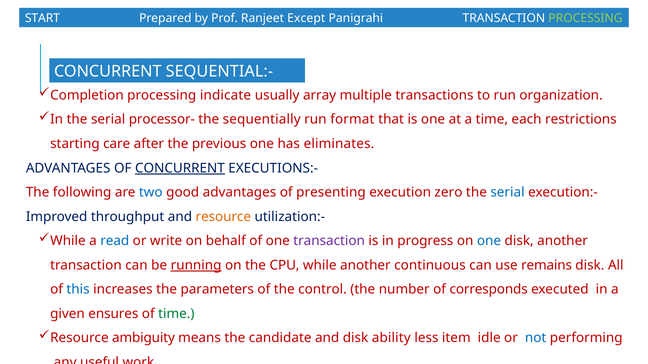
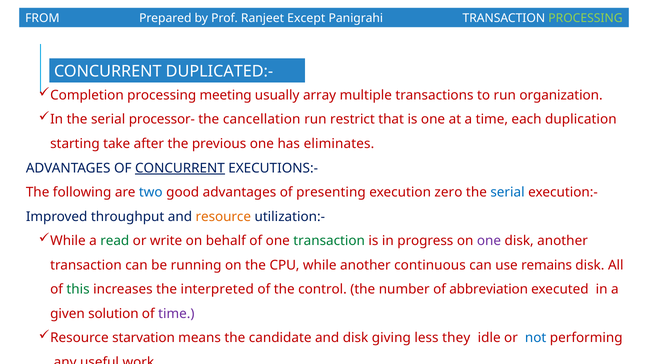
START: START -> FROM (42, 18)
SEQUENTIAL:-: SEQUENTIAL:- -> DUPLICATED:- (219, 72)
indicate: indicate -> meeting (226, 95)
sequentially: sequentially -> cancellation (262, 120)
format: format -> restrict (352, 120)
restrictions: restrictions -> duplication (581, 120)
care: care -> take (117, 144)
read colour: blue -> green (115, 241)
transaction colour: purple -> green (329, 241)
one colour: blue -> purple (489, 241)
running underline: present -> none (196, 265)
this colour: blue -> green (78, 290)
parameters: parameters -> interpreted (217, 290)
corresponds: corresponds -> abbreviation (489, 290)
ensures: ensures -> solution (113, 314)
time colour: green -> purple (176, 314)
ambiguity: ambiguity -> starvation (144, 338)
ability: ability -> giving (391, 338)
item: item -> they (456, 338)
